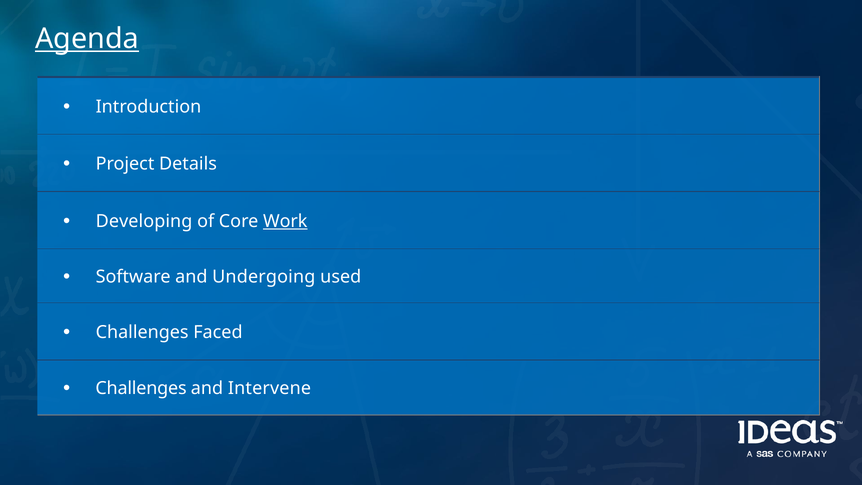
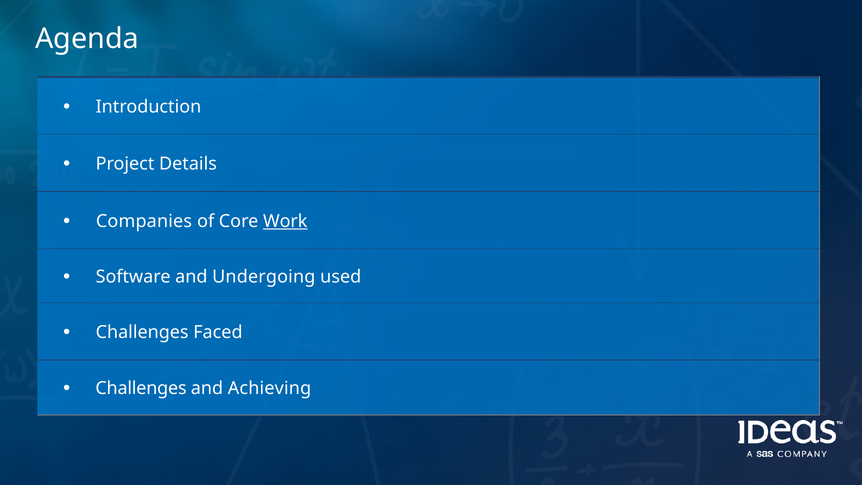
Agenda underline: present -> none (87, 39)
Developing: Developing -> Companies (144, 221)
Intervene: Intervene -> Achieving (270, 388)
